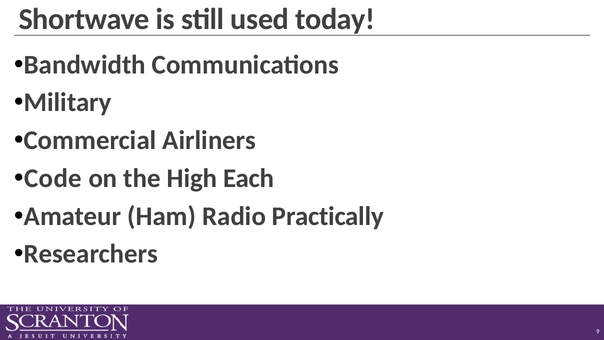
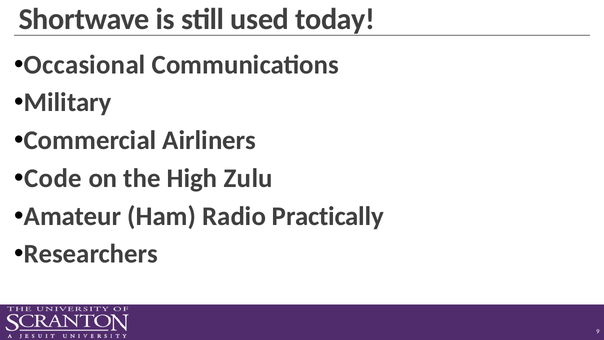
Bandwidth: Bandwidth -> Occasional (85, 65)
Each: Each -> Zulu (248, 178)
